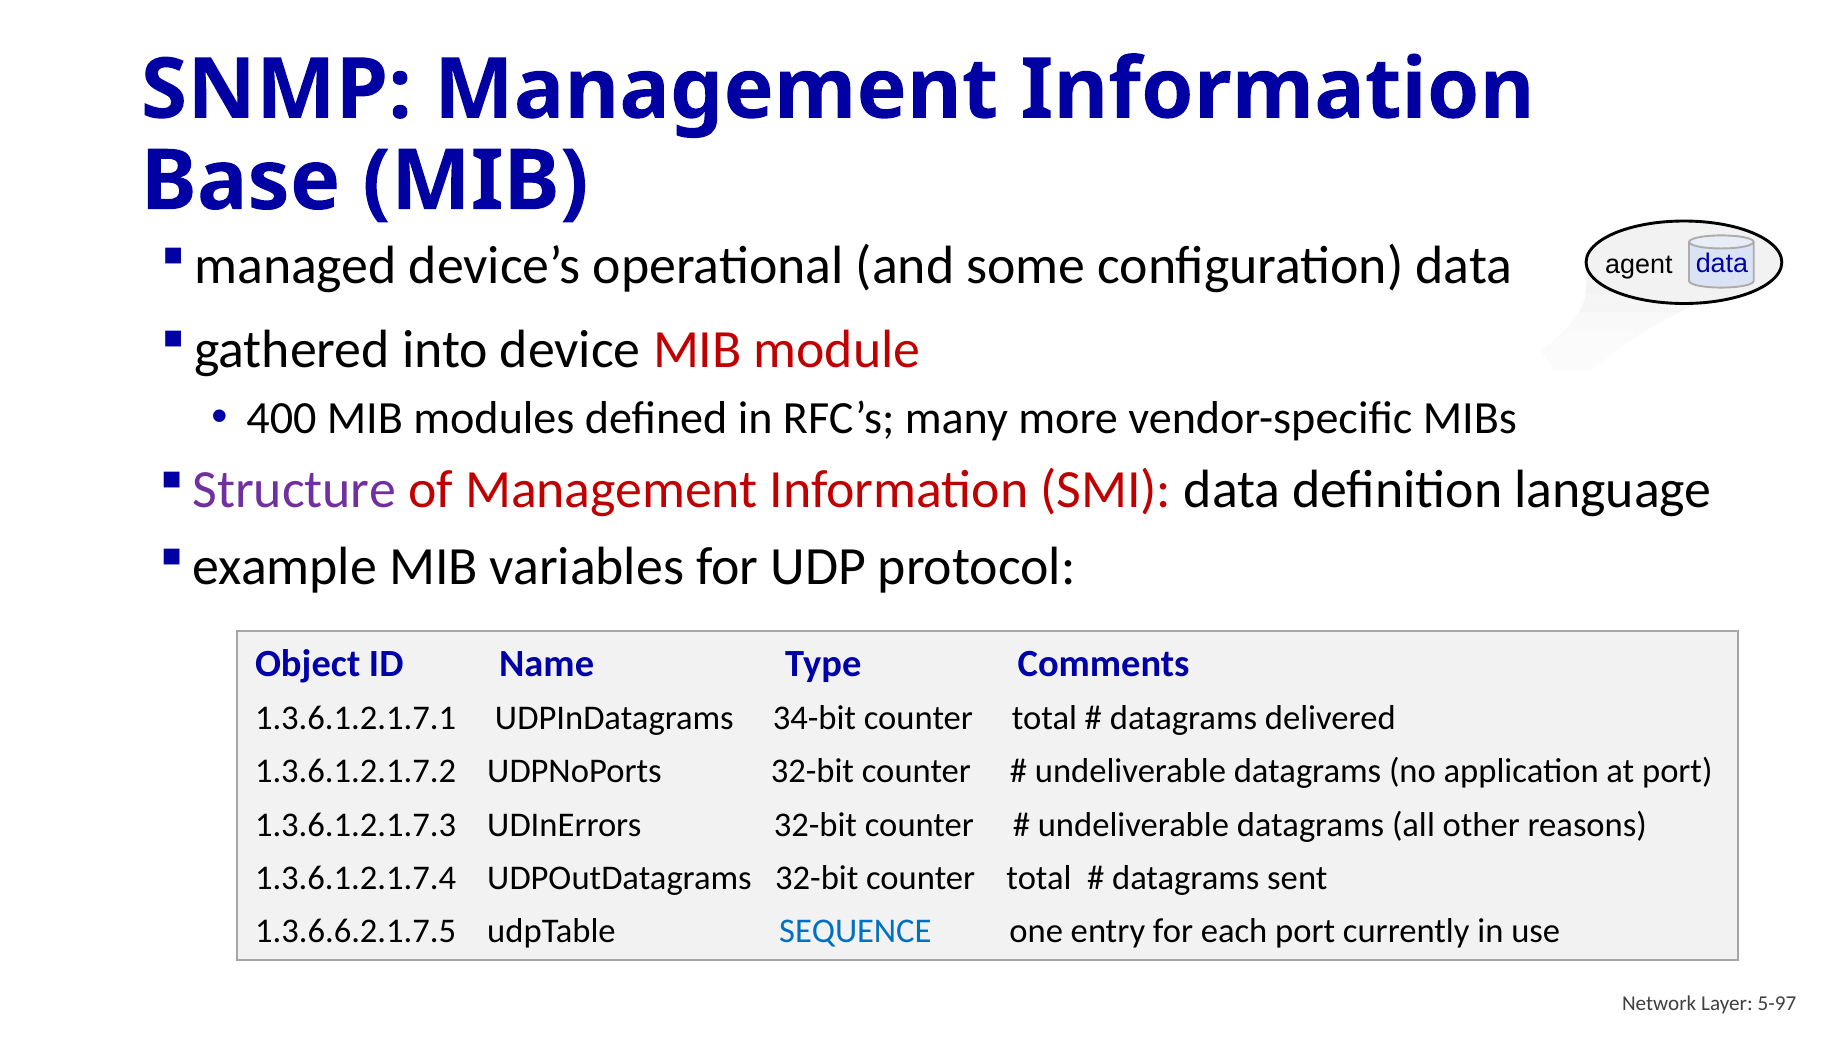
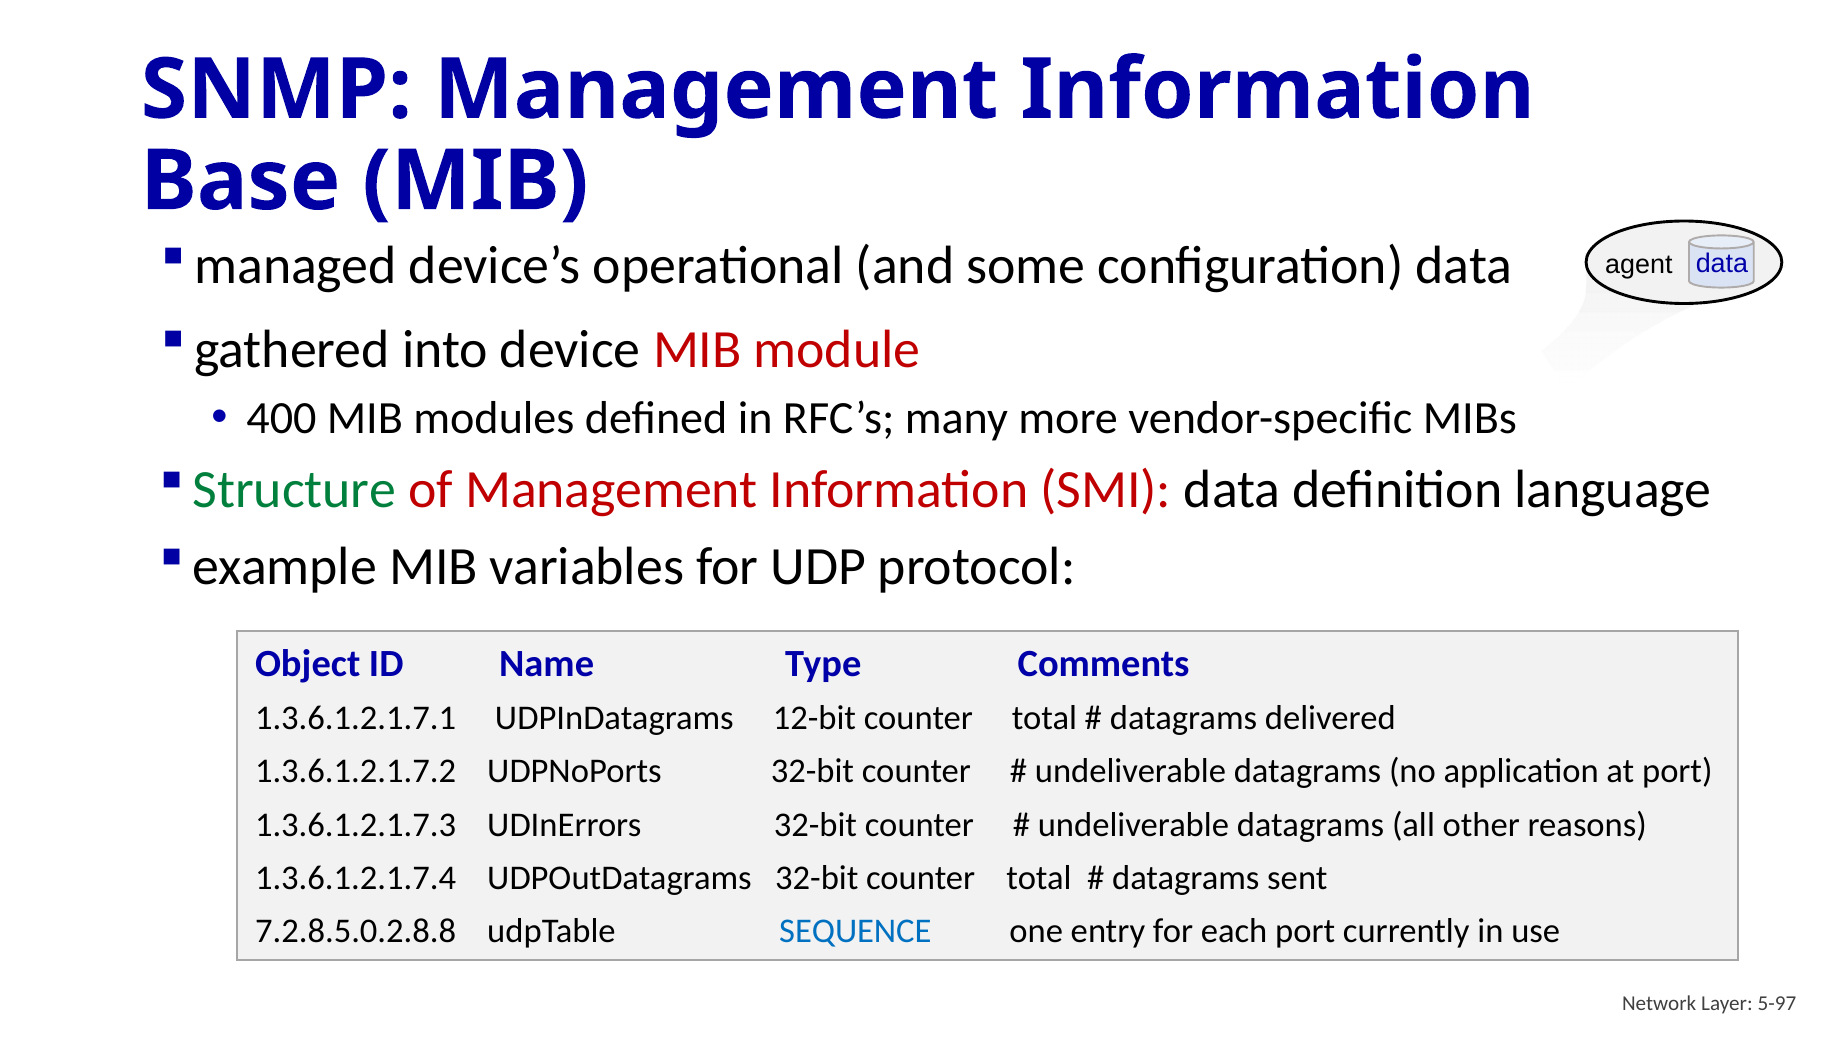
Structure colour: purple -> green (295, 489)
34-bit: 34-bit -> 12-bit (814, 718)
1.3.6.6.2.1.7.5: 1.3.6.6.2.1.7.5 -> 7.2.8.5.0.2.8.8 (356, 931)
